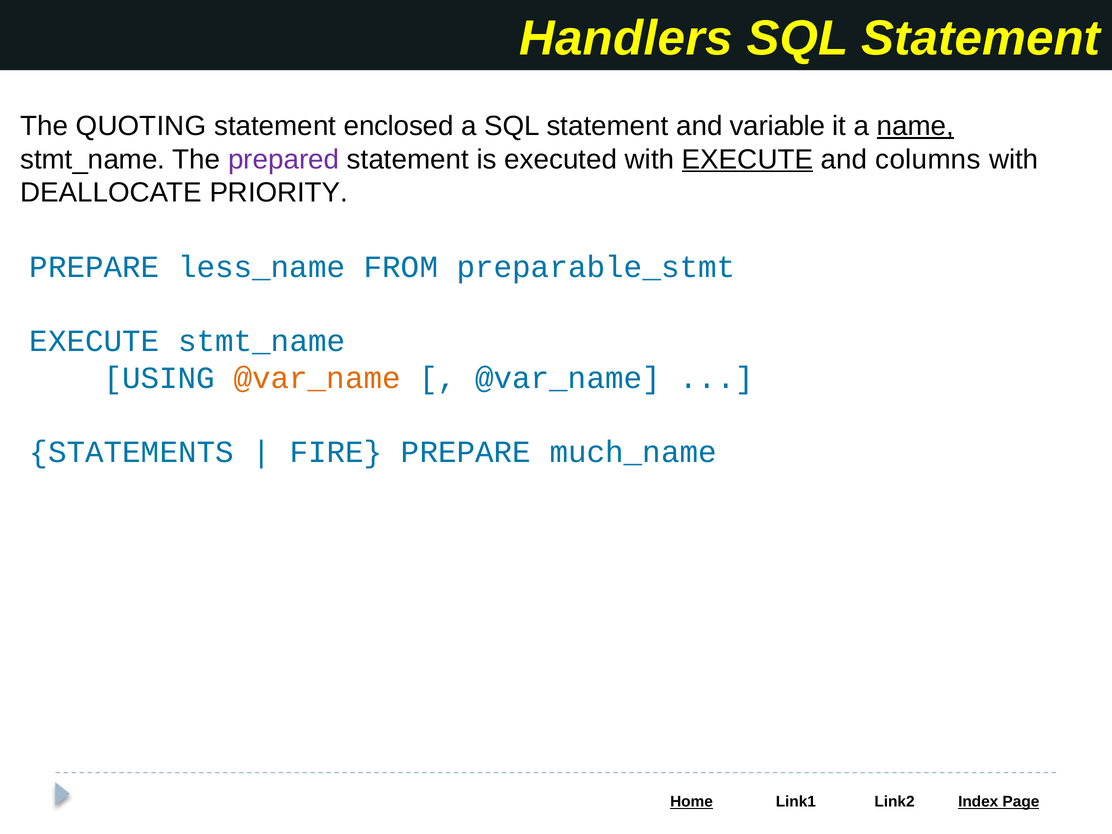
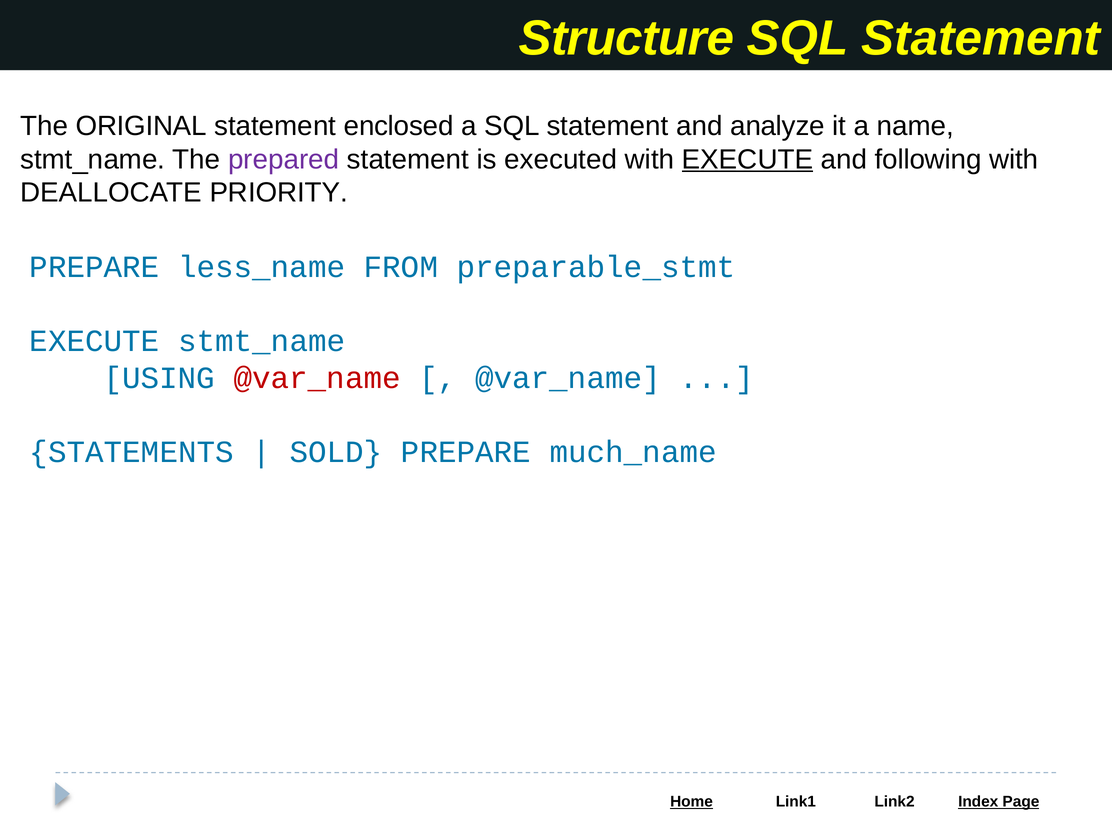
Handlers: Handlers -> Structure (626, 39)
QUOTING: QUOTING -> ORIGINAL (141, 126)
variable: variable -> analyze (778, 126)
name underline: present -> none (916, 126)
columns: columns -> following (928, 159)
@var_name colour: orange -> red (317, 378)
FIRE: FIRE -> SOLD (336, 452)
